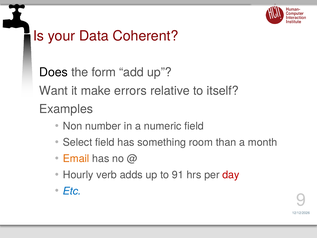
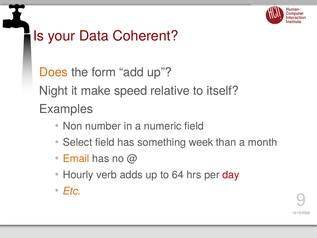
Does colour: black -> orange (54, 72)
Want: Want -> Night (54, 91)
errors: errors -> speed (131, 91)
room: room -> week (201, 142)
91: 91 -> 64 (178, 175)
Etc colour: blue -> orange (72, 191)
